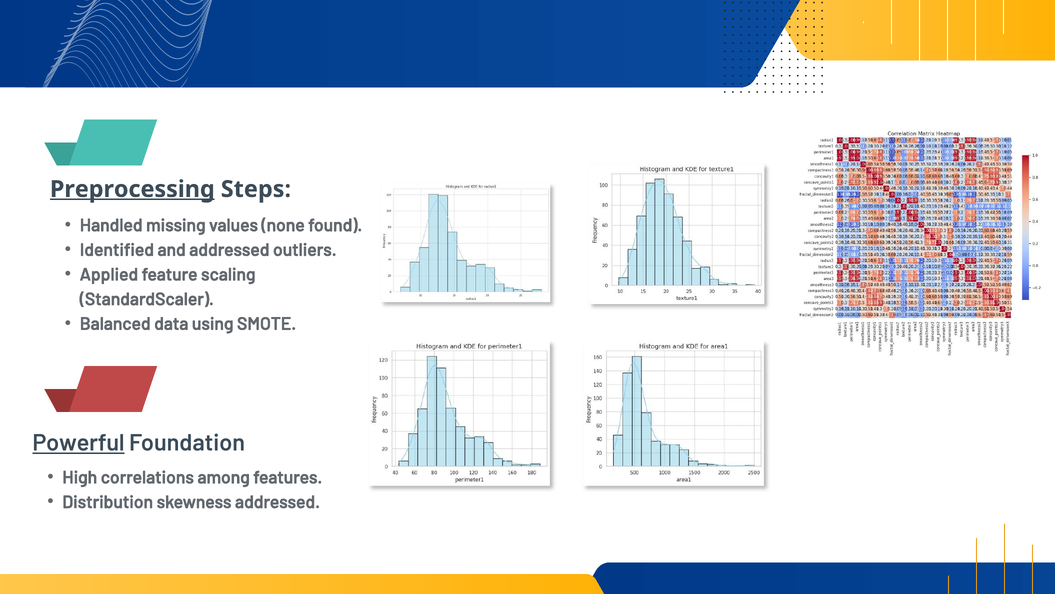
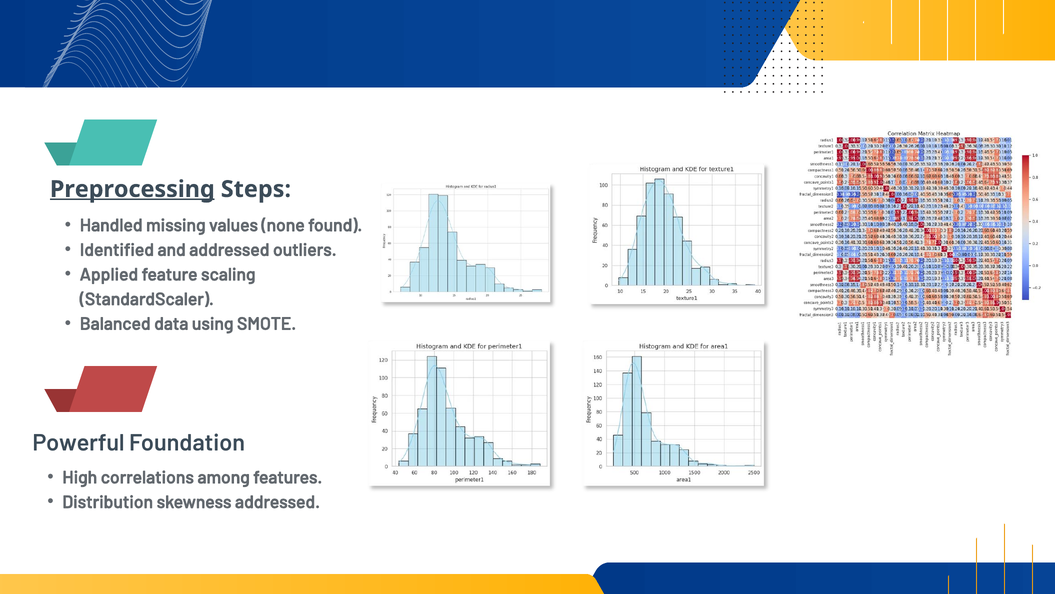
Powerful underline: present -> none (79, 443)
